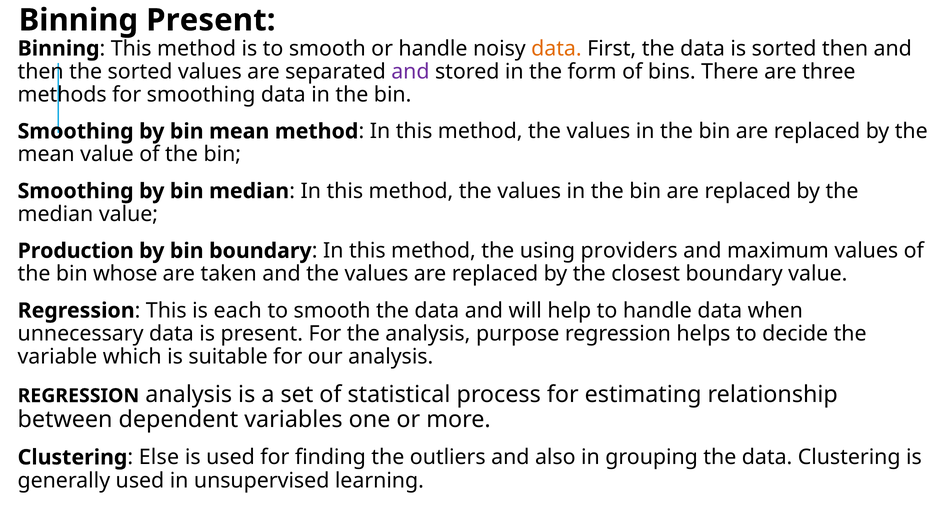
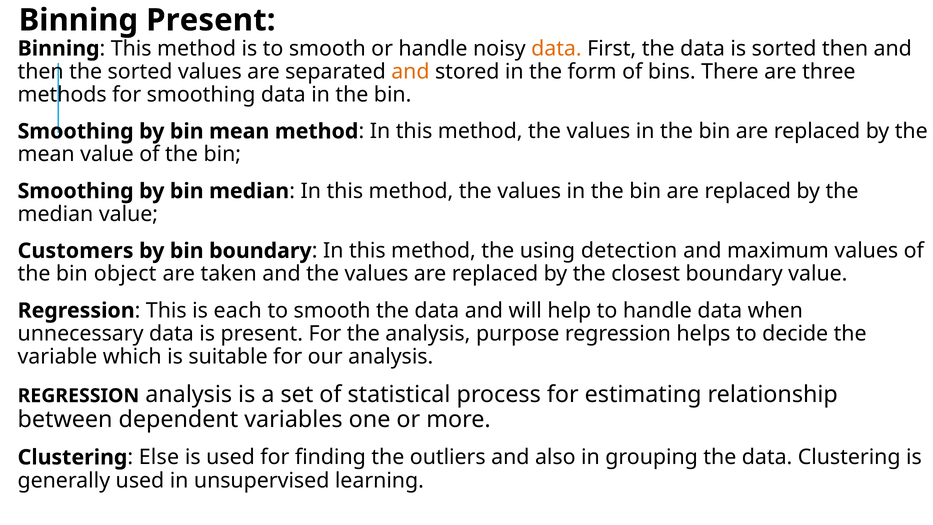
and colour: purple -> orange (410, 72)
Production: Production -> Customers (76, 251)
providers: providers -> detection (629, 251)
whose: whose -> object (125, 274)
